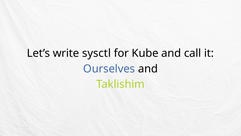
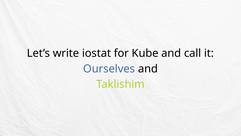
sysctl: sysctl -> iostat (97, 53)
